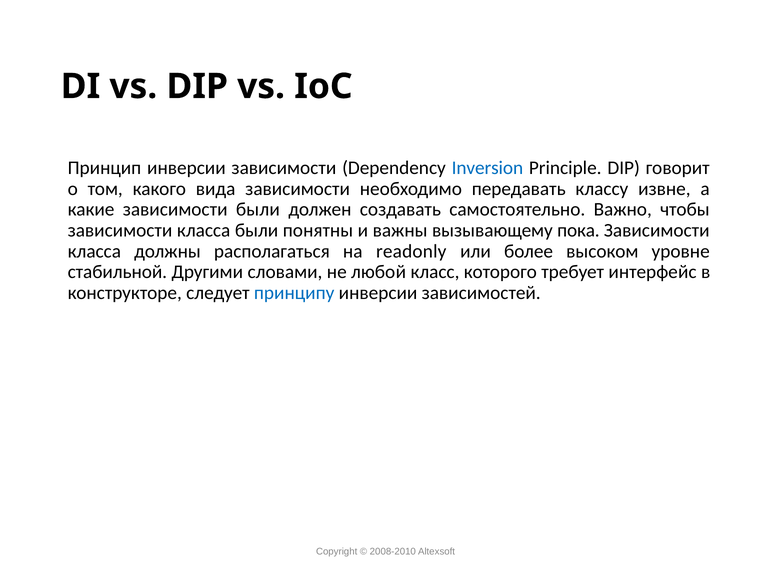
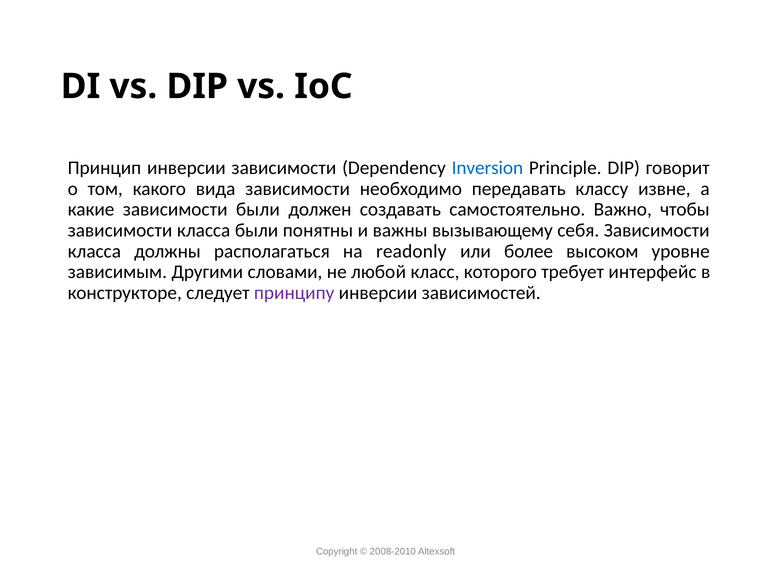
пока: пока -> себя (578, 231)
стабильной: стабильной -> зависимым (117, 272)
принципу colour: blue -> purple (294, 293)
